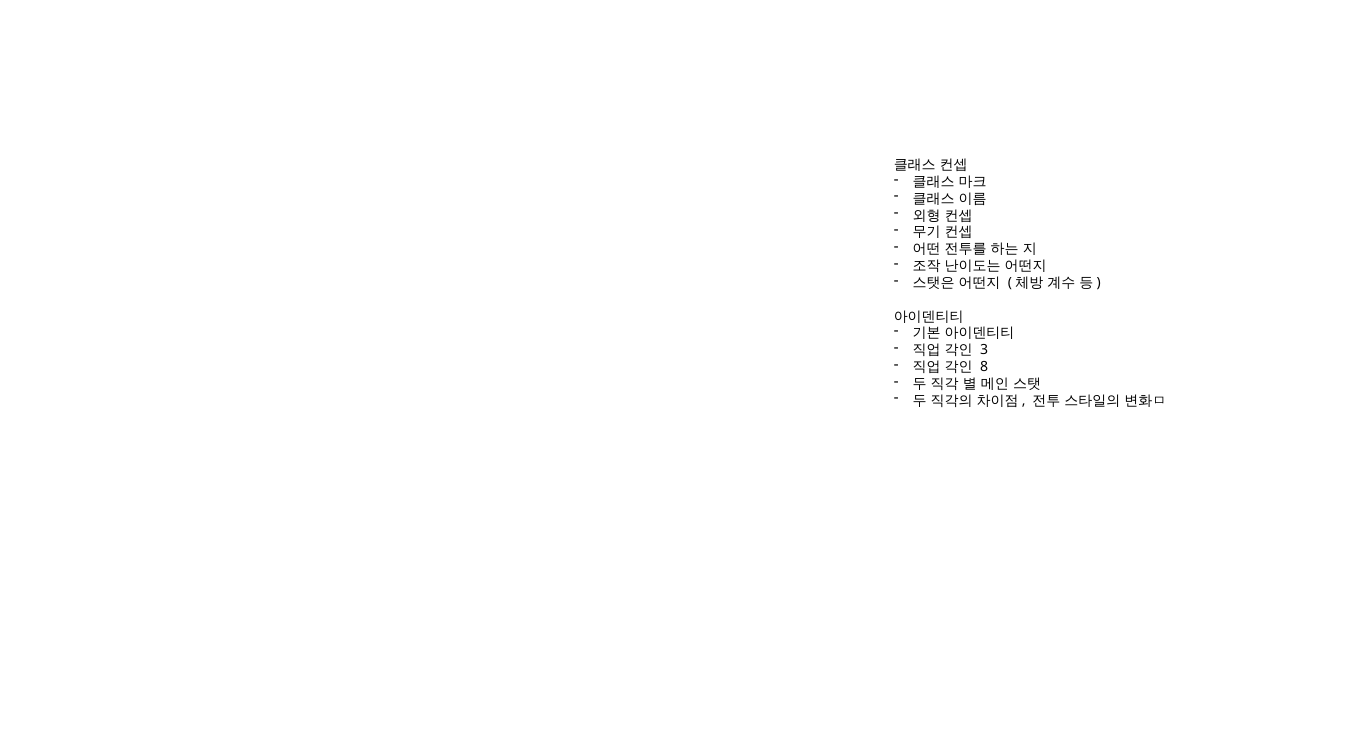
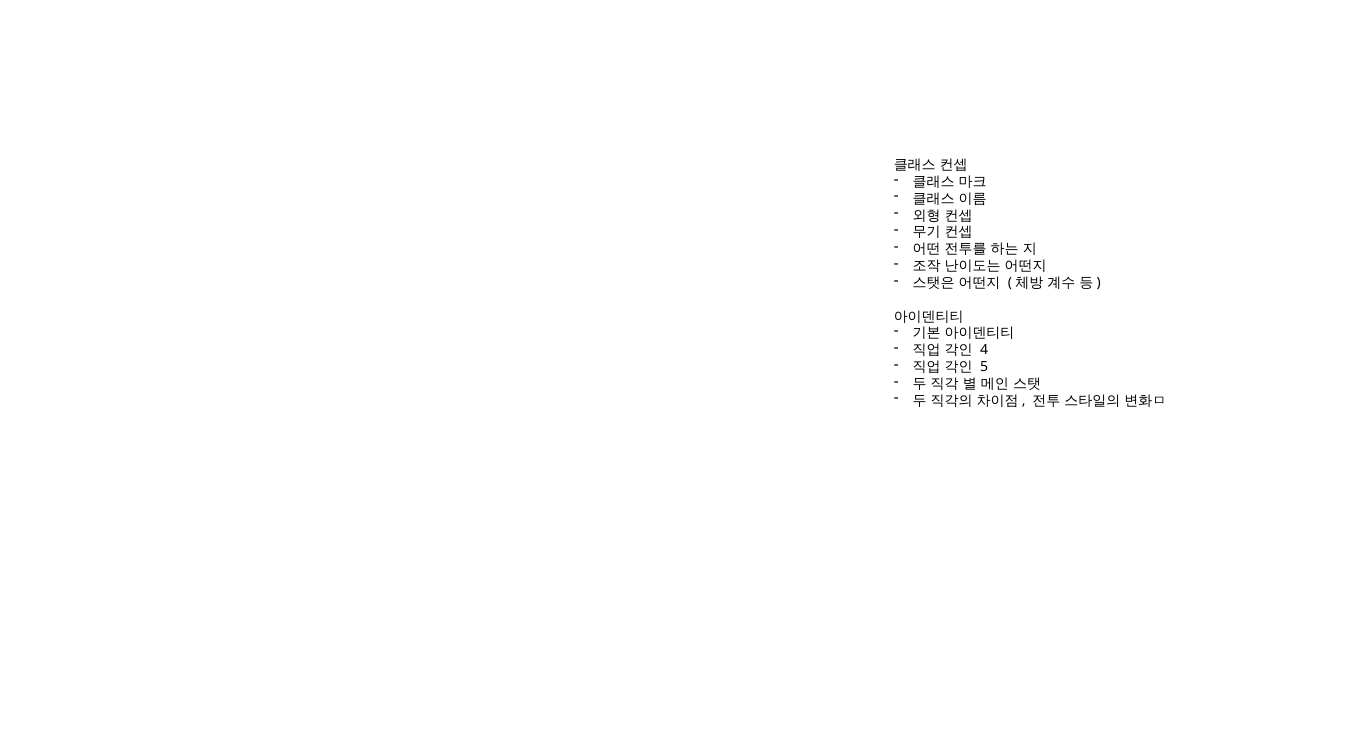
3: 3 -> 4 (984, 350)
8: 8 -> 5 (984, 367)
